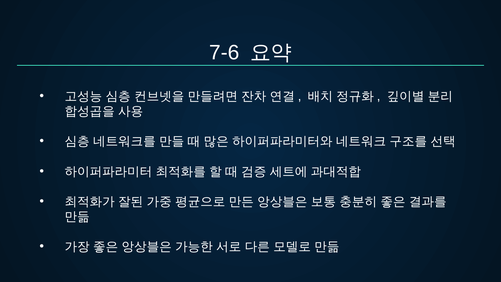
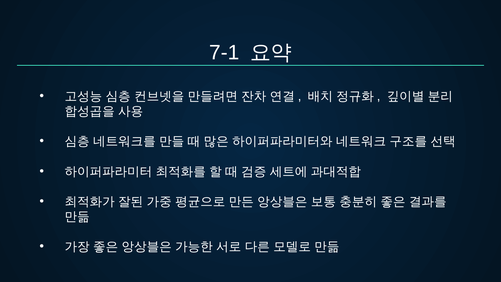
7-6: 7-6 -> 7-1 (224, 52)
